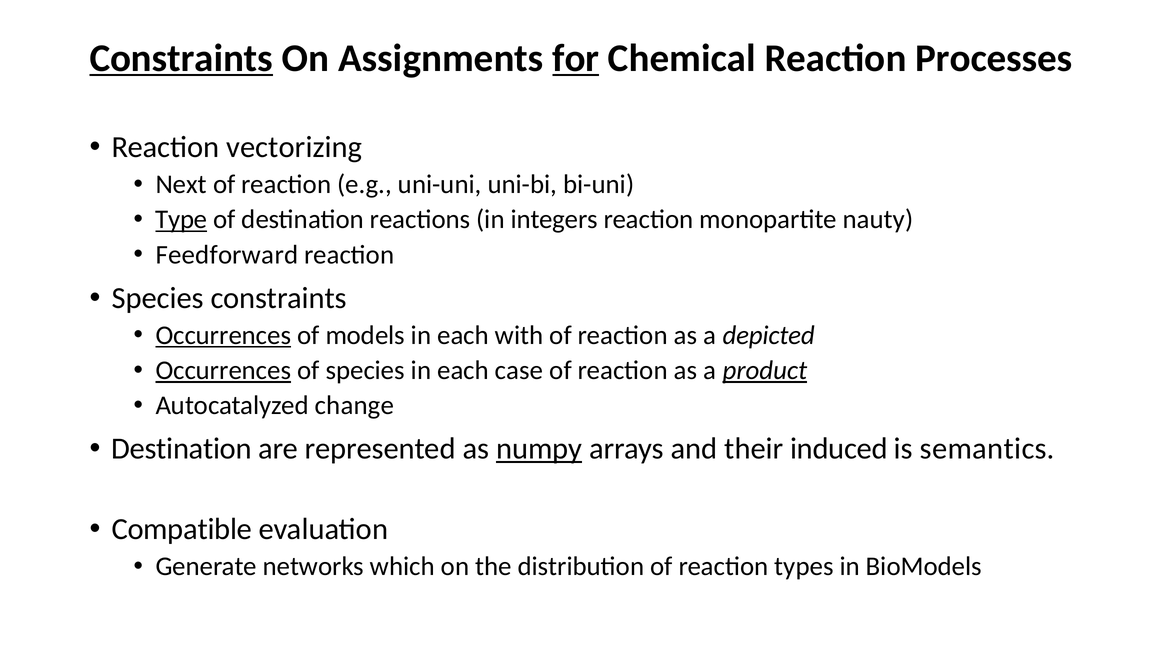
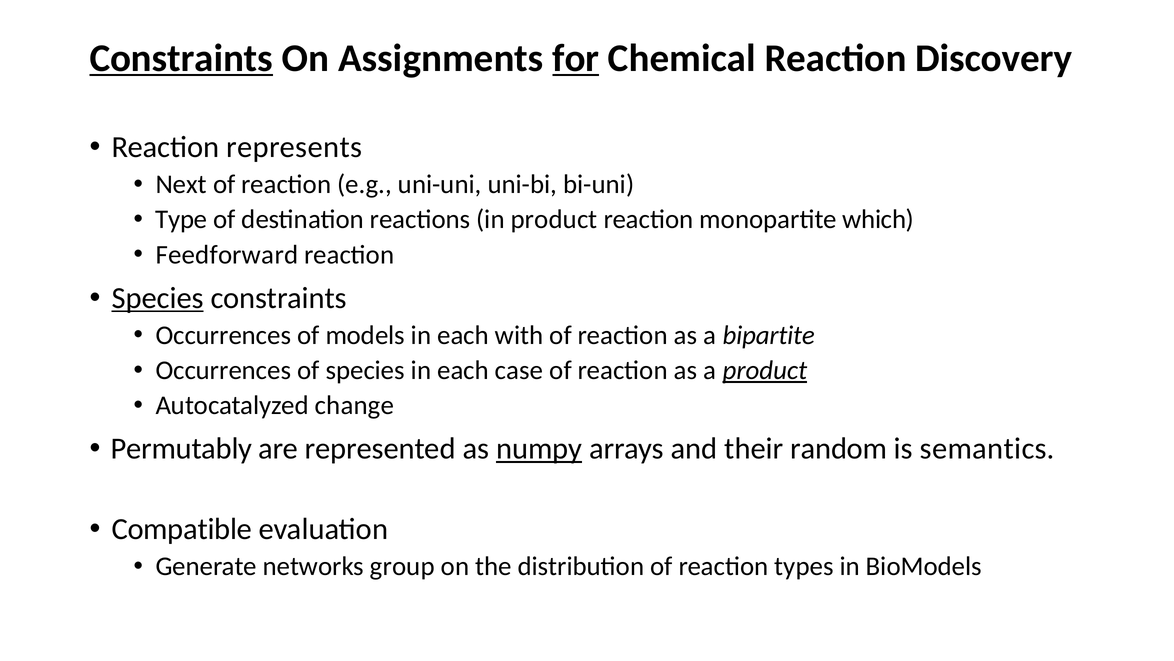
Processes: Processes -> Discovery (994, 58)
vectorizing: vectorizing -> represents (294, 147)
Type underline: present -> none (181, 219)
in integers: integers -> product (554, 219)
nauty: nauty -> which (878, 219)
Species underline: none -> present (158, 298)
Occurrences underline: present -> none (223, 335)
depicted: depicted -> bipartite (769, 335)
Occurrences underline: present -> none (223, 370)
Destination: Destination -> Permutably (182, 448)
induced: induced -> random (839, 448)
which: which -> group (402, 566)
